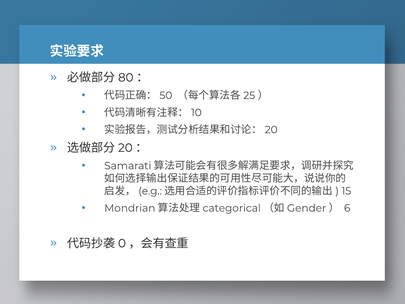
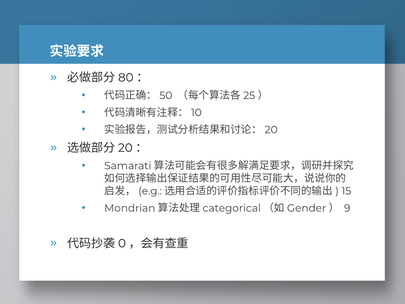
6: 6 -> 9 (347, 208)
